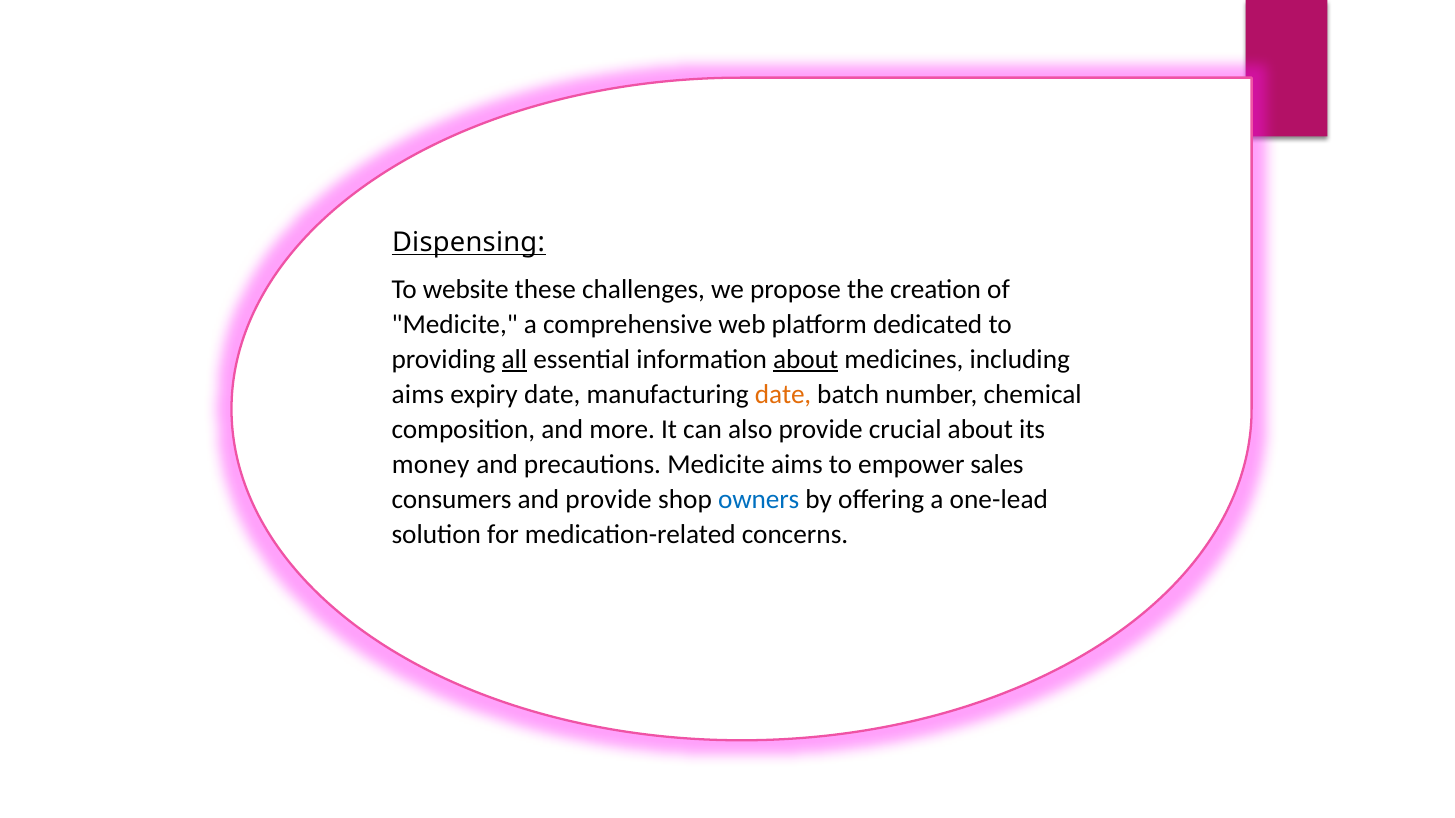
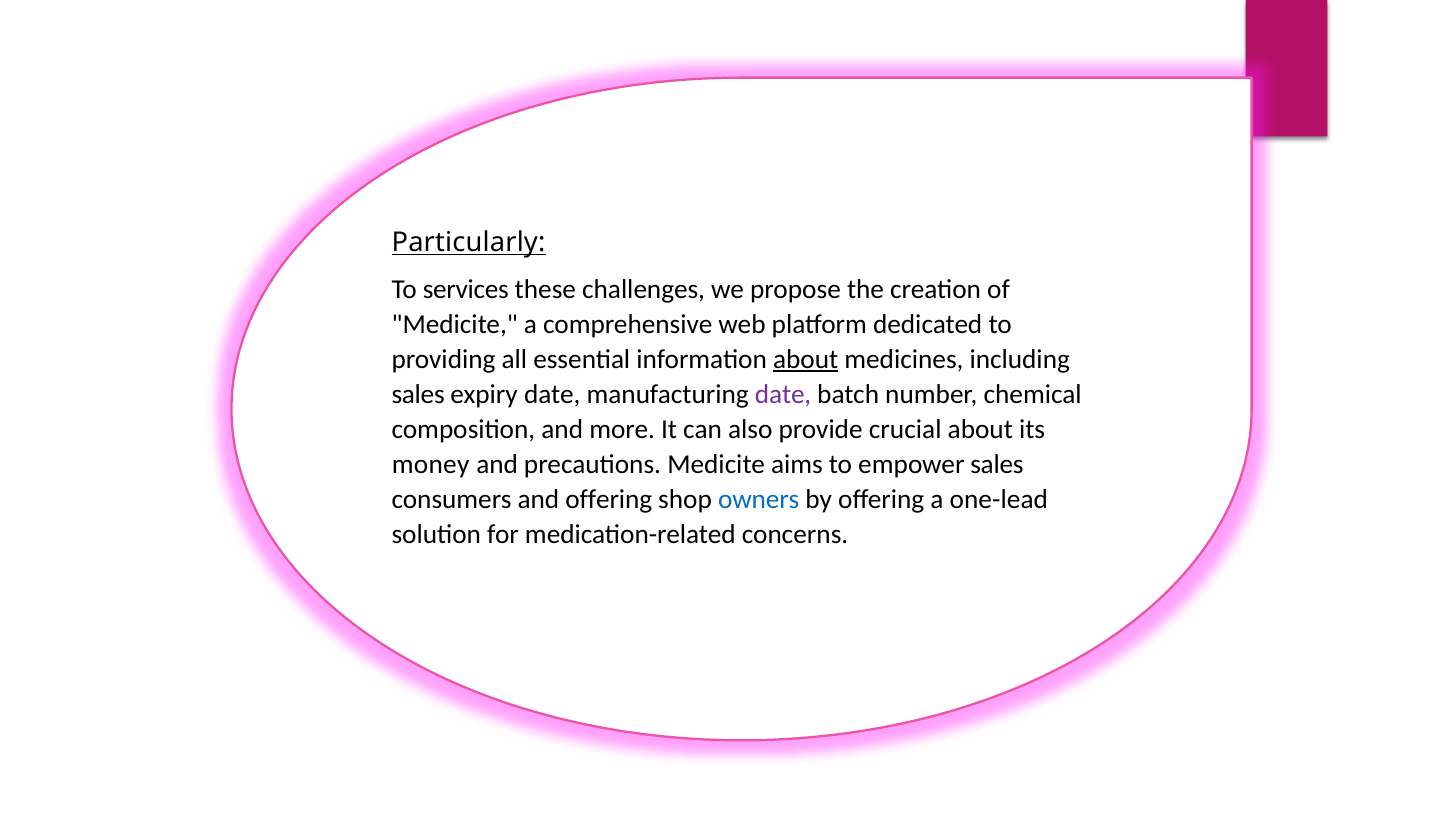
Dispensing: Dispensing -> Particularly (468, 242)
website: website -> services (466, 290)
all underline: present -> none (514, 360)
aims: aims -> sales (418, 395)
date colour: orange -> purple (783, 395)
and provide: provide -> offering (609, 500)
